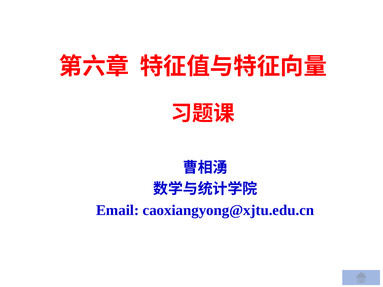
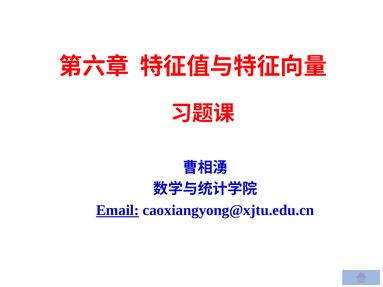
Email underline: none -> present (118, 210)
